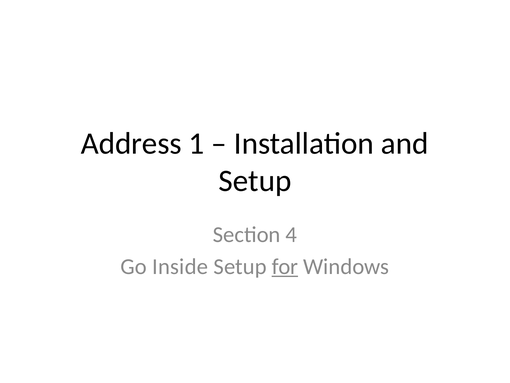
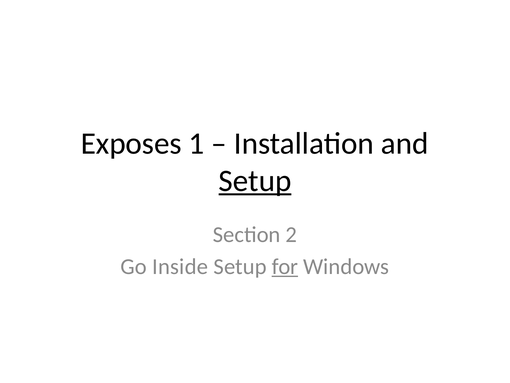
Address: Address -> Exposes (131, 143)
Setup underline: none -> present (255, 181)
4: 4 -> 2 (291, 234)
